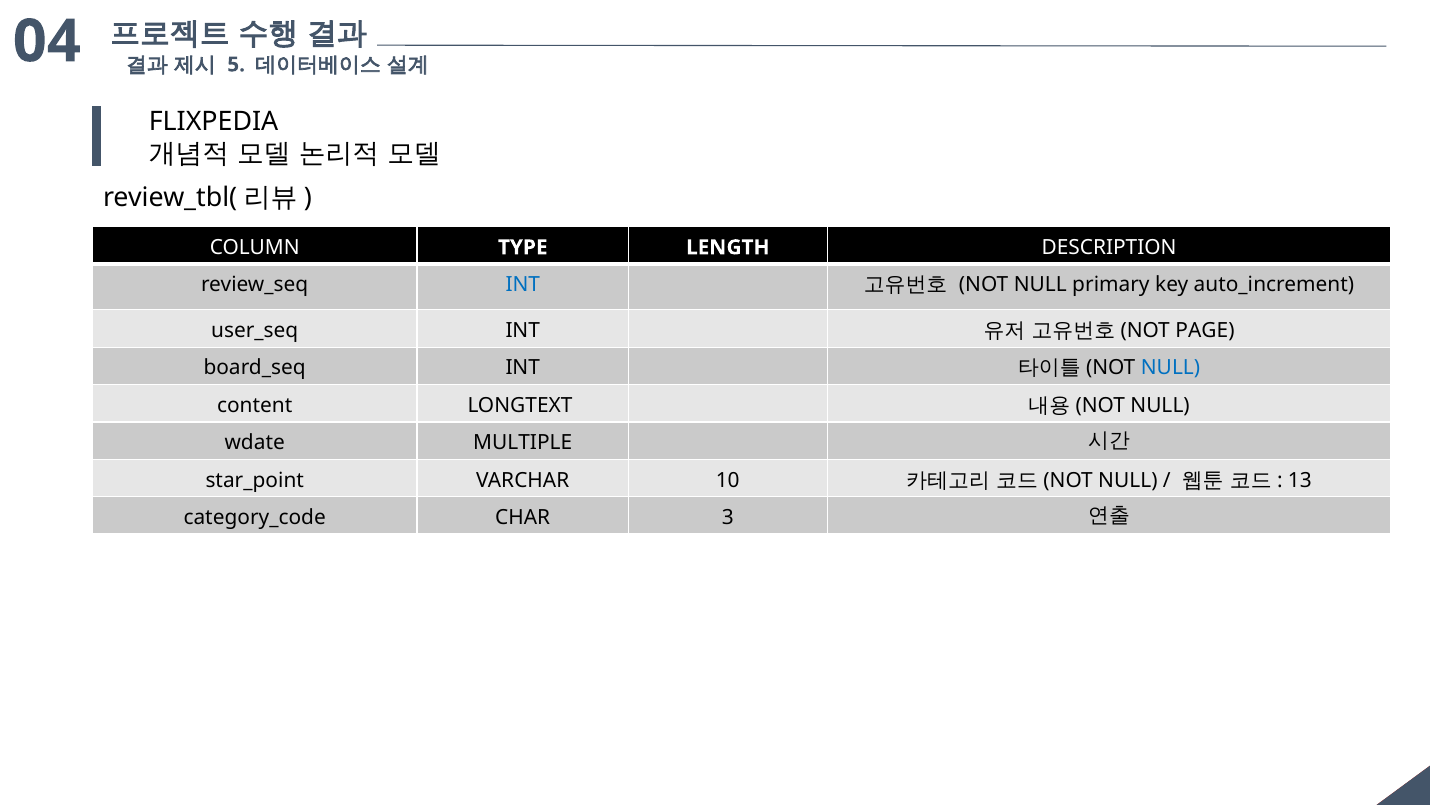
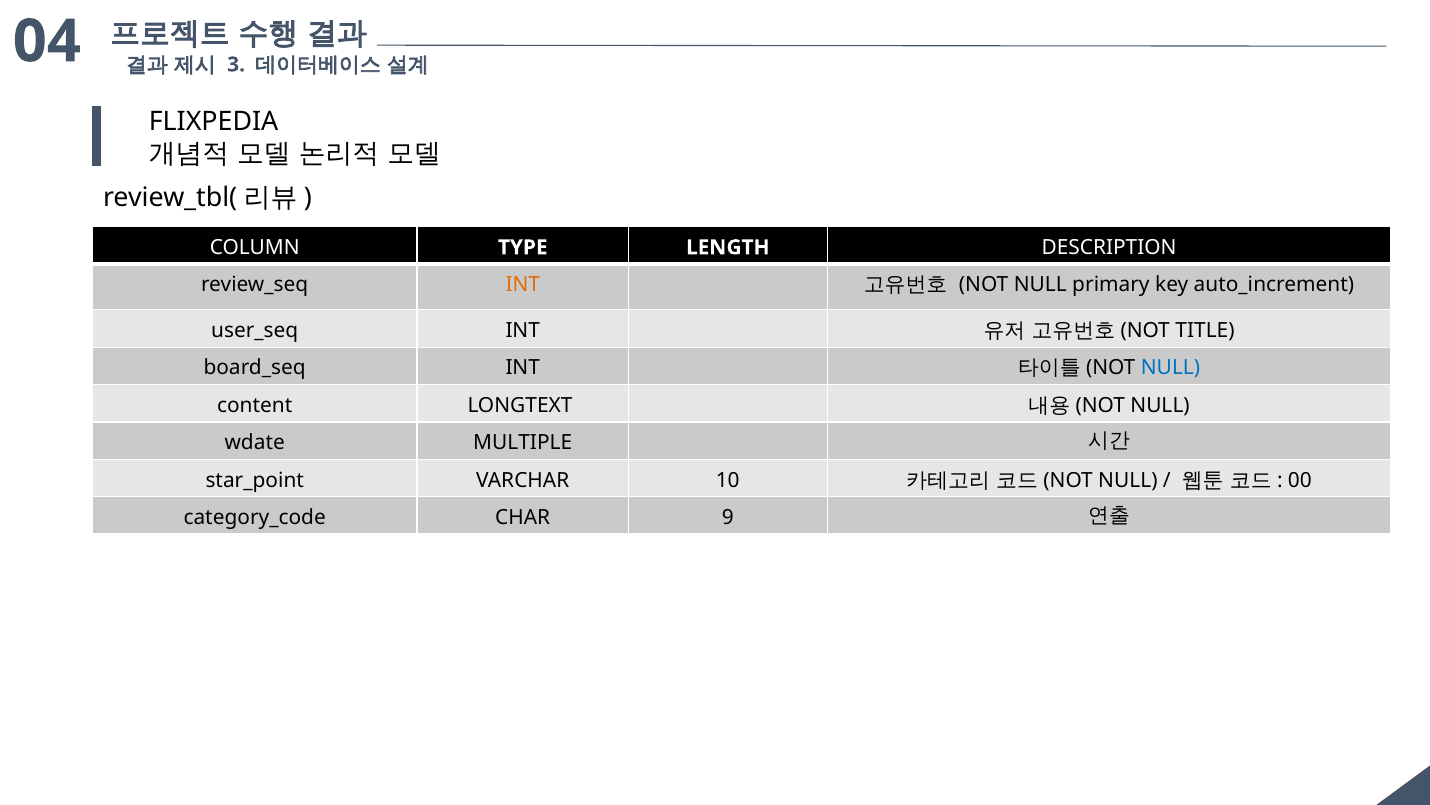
5: 5 -> 3 (236, 64)
INT colour: blue -> orange (523, 285)
PAGE: PAGE -> TITLE (1205, 330)
13: 13 -> 00 (1300, 480)
3: 3 -> 9 (728, 517)
